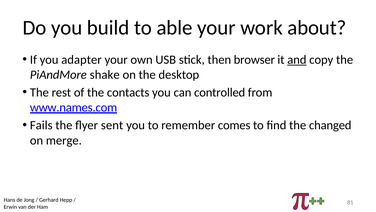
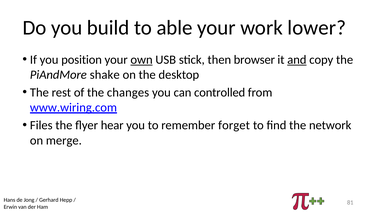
about: about -> lower (317, 28)
adapter: adapter -> position (82, 60)
own underline: none -> present (142, 60)
contacts: contacts -> changes (128, 92)
www.names.com: www.names.com -> www.wiring.com (73, 107)
Fails: Fails -> Files (41, 125)
sent: sent -> hear (112, 125)
comes: comes -> forget (234, 125)
changed: changed -> network (330, 125)
